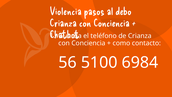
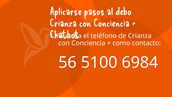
Violencia: Violencia -> Aplicarse (66, 12)
